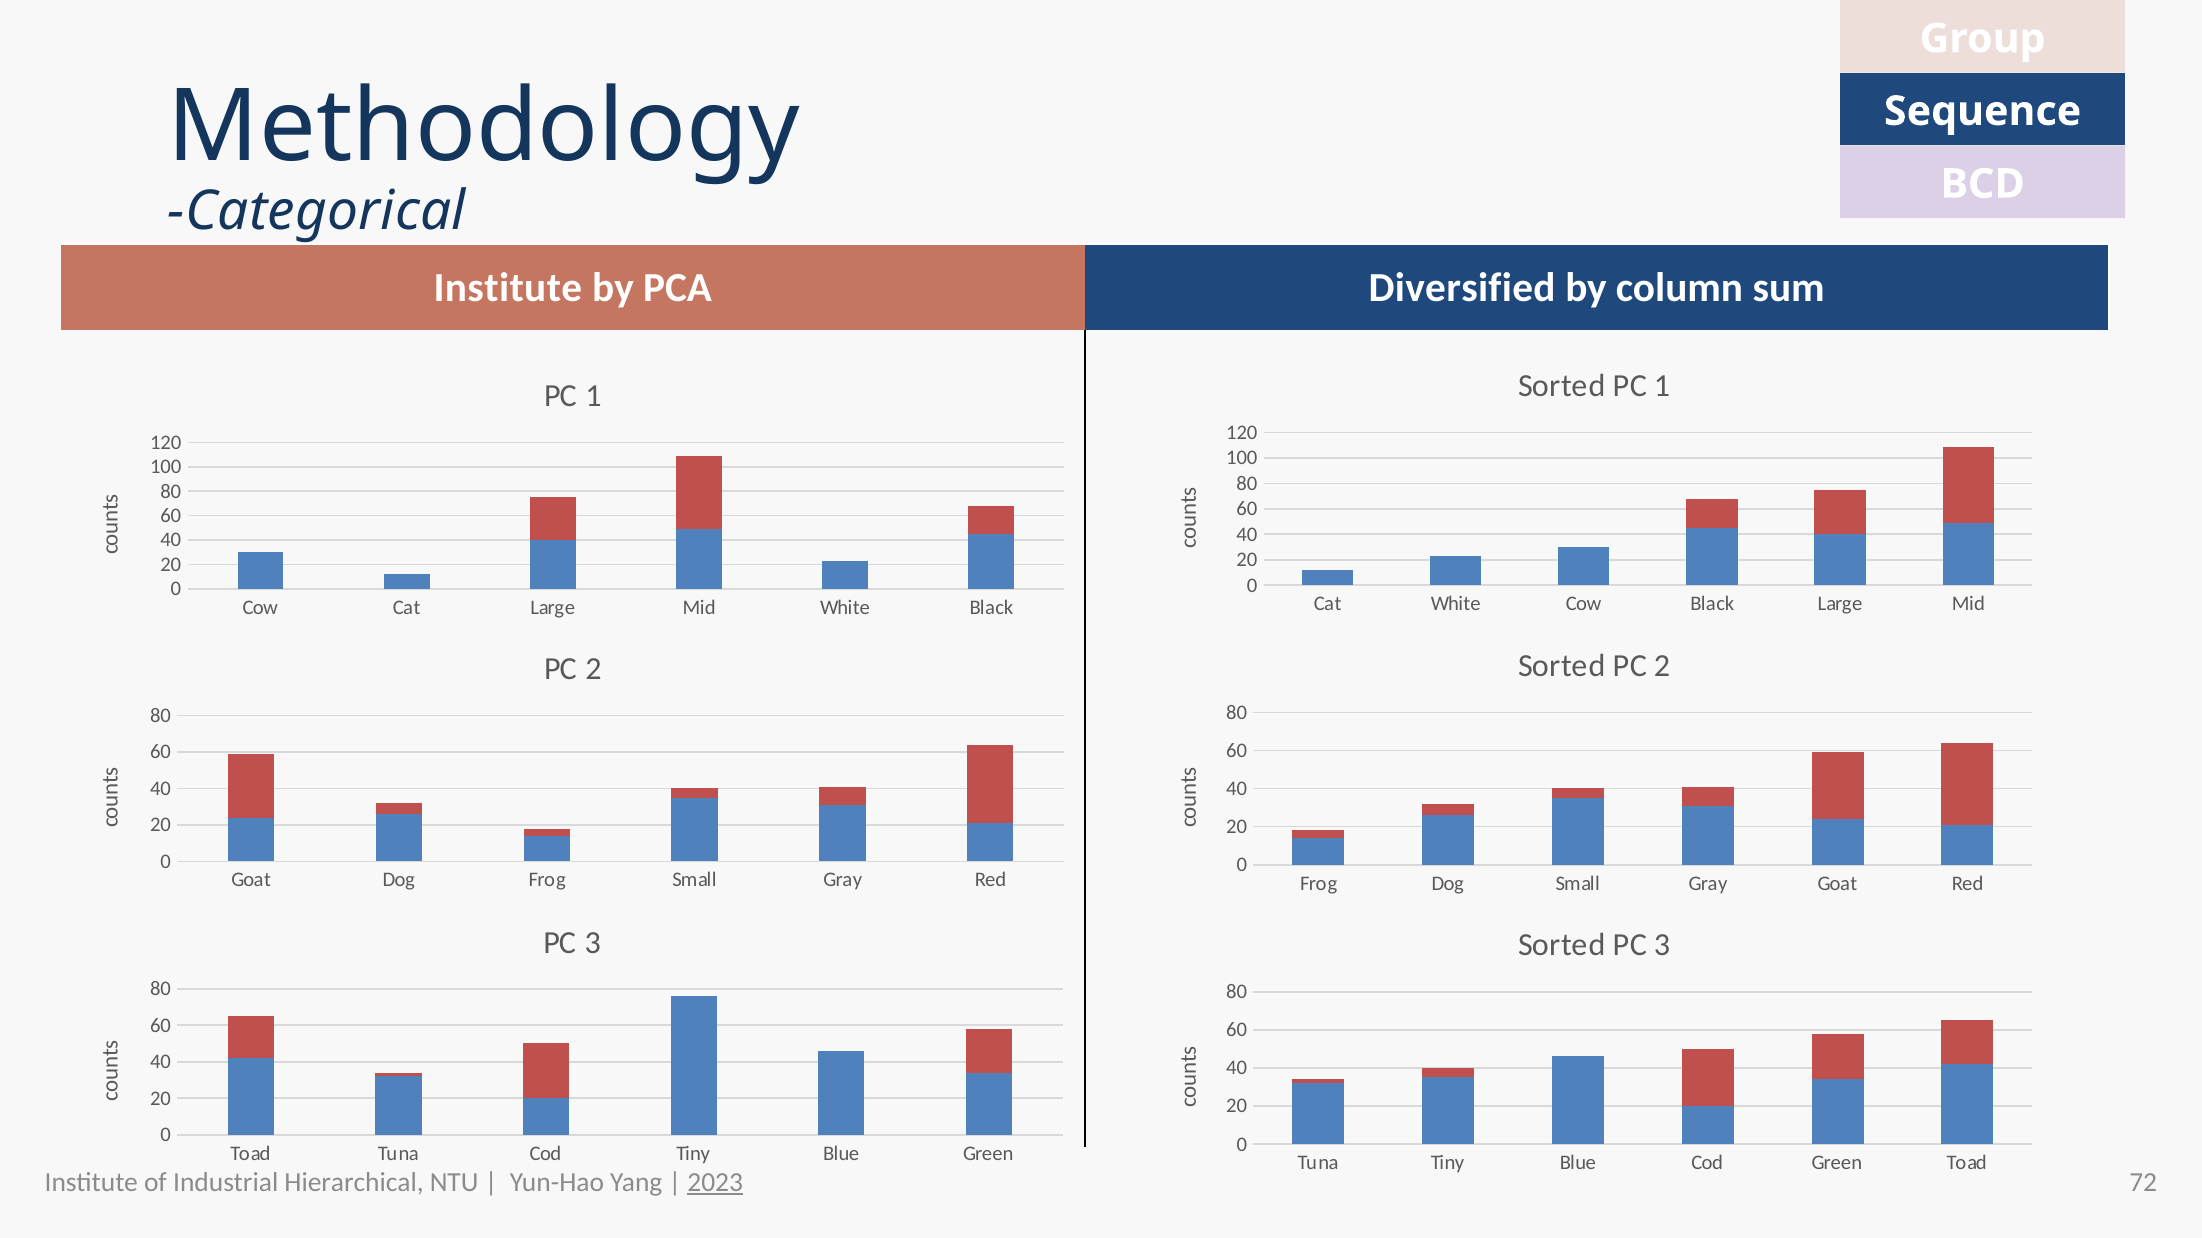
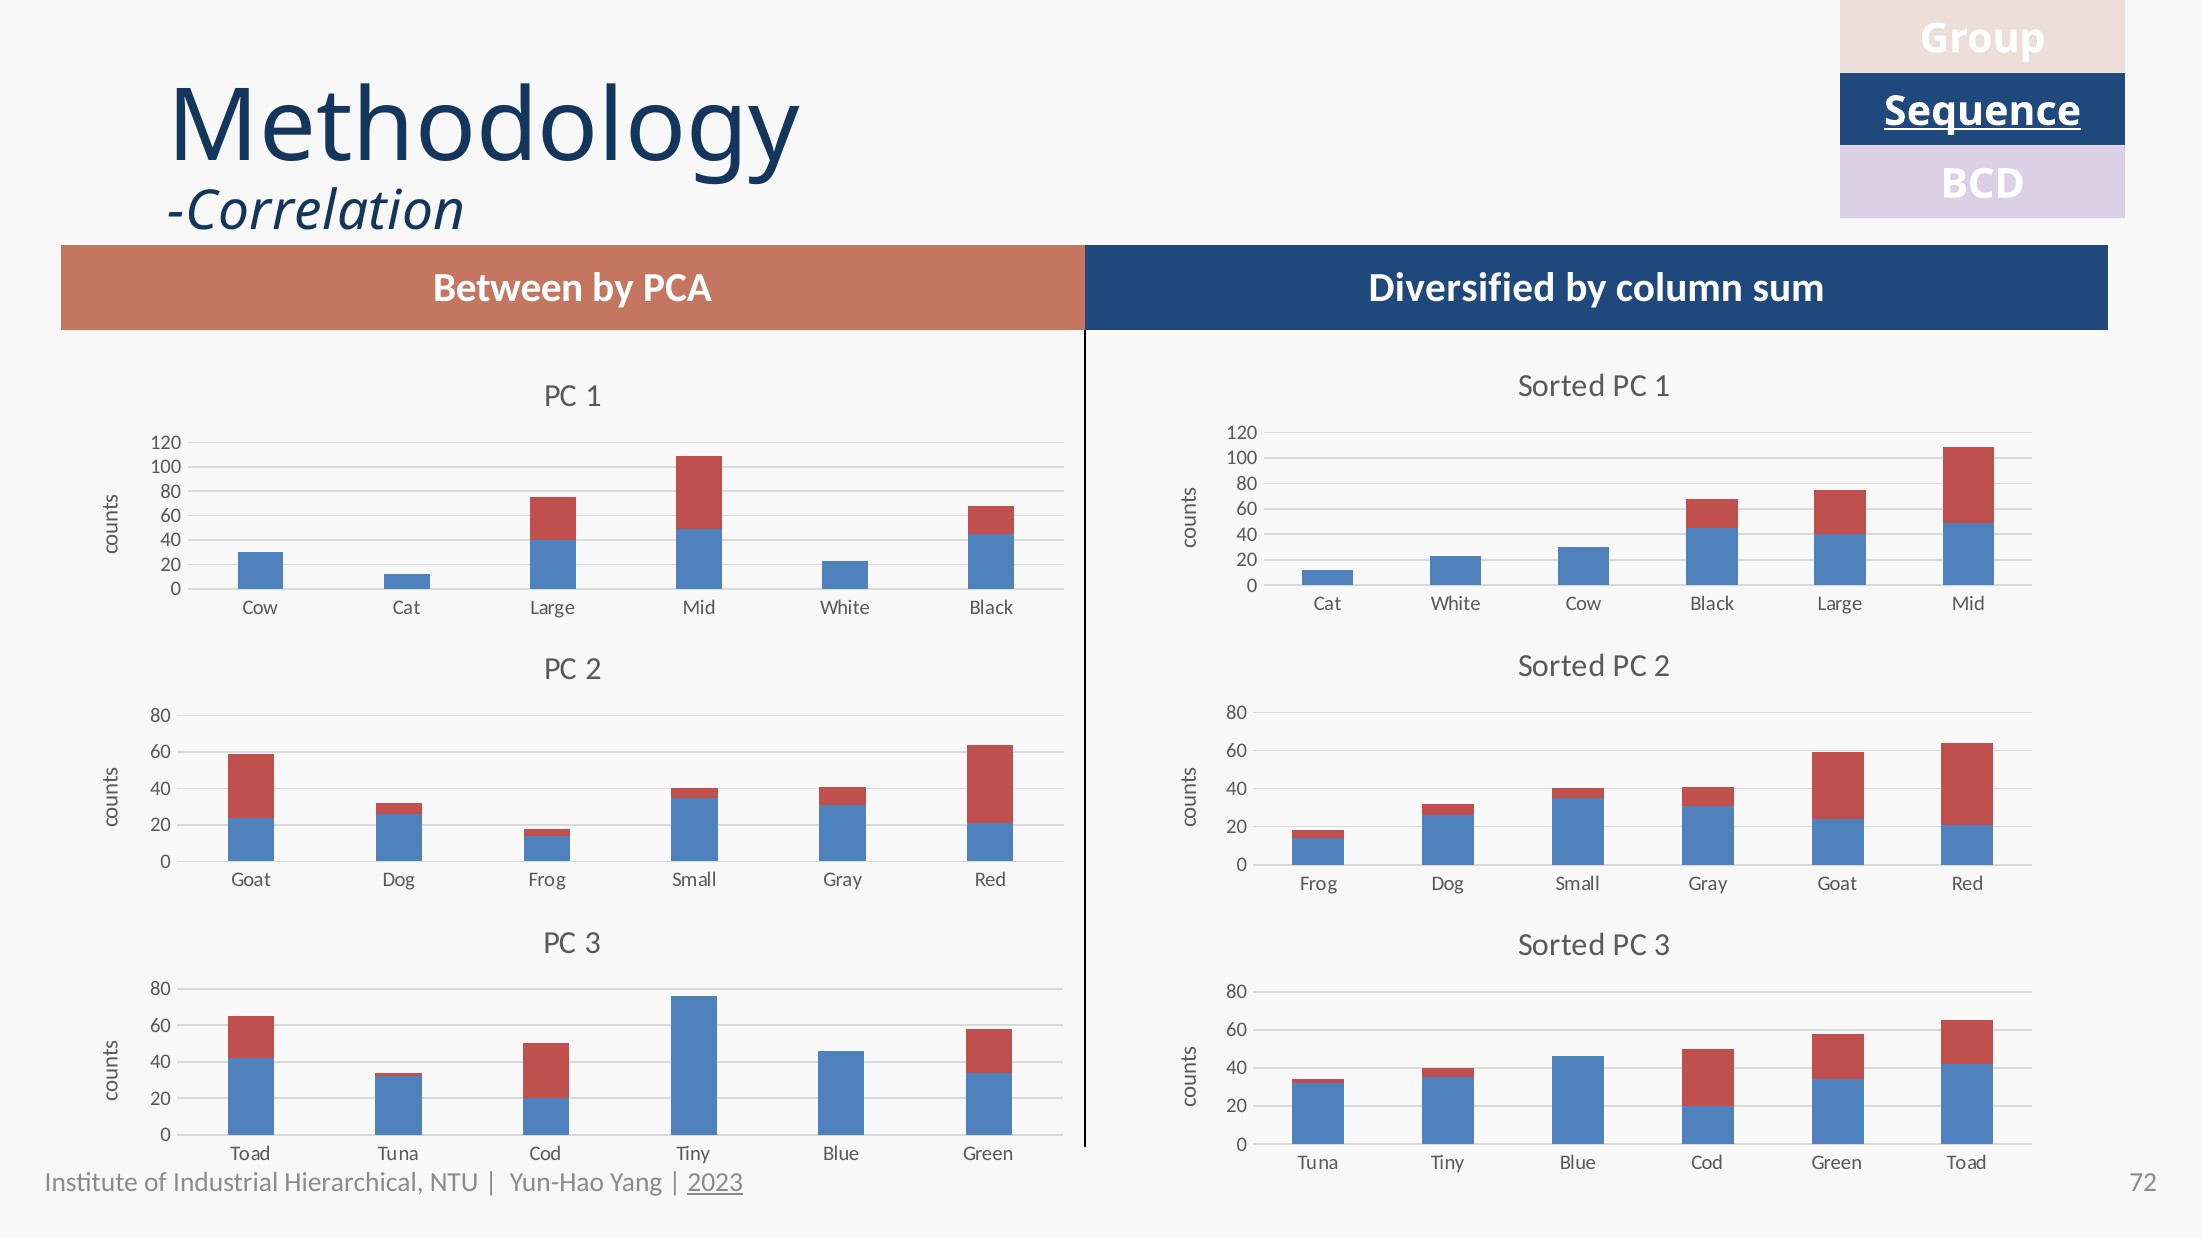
Sequence underline: none -> present (1983, 111)
Categorical: Categorical -> Correlation (317, 212)
Institute: Institute -> Between (508, 288)
